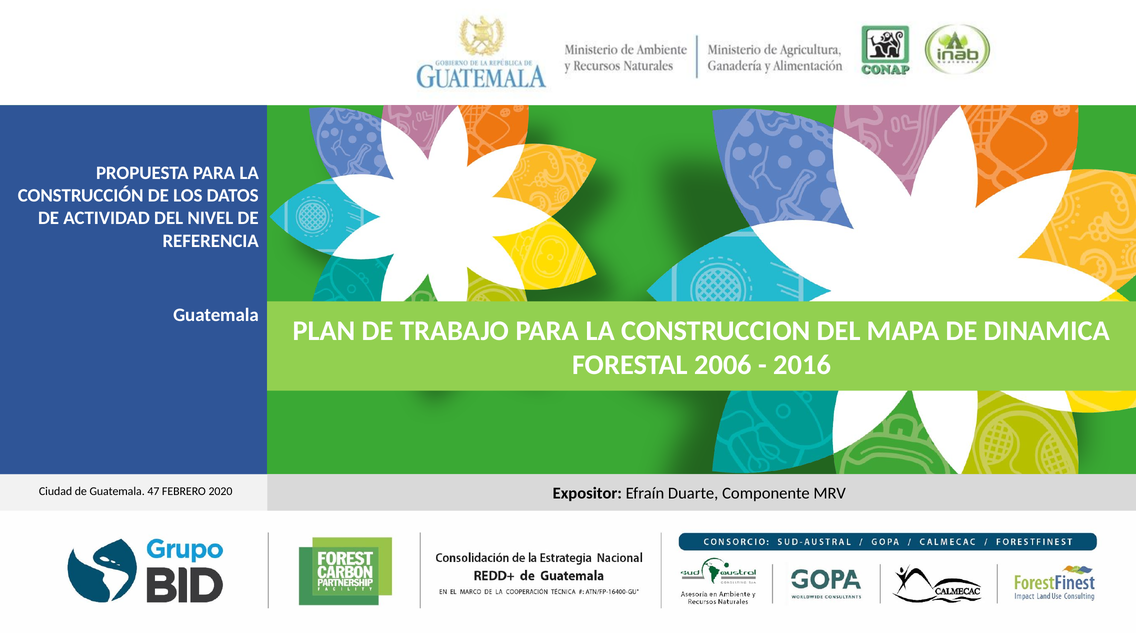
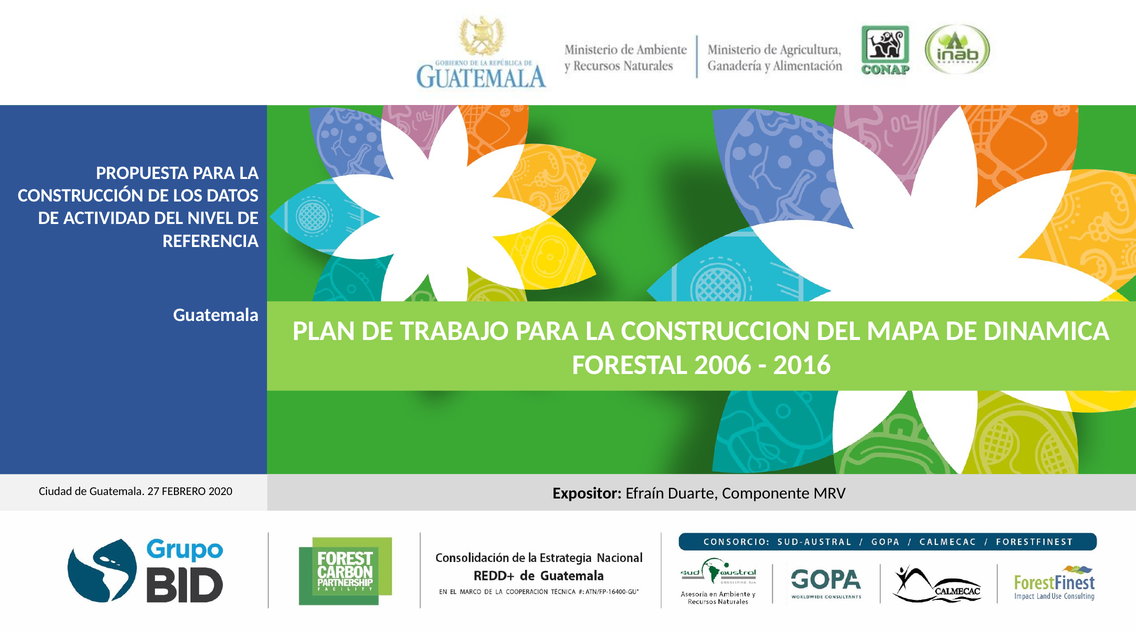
47: 47 -> 27 (153, 491)
